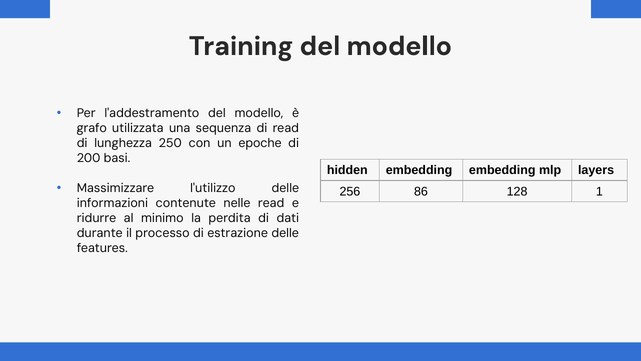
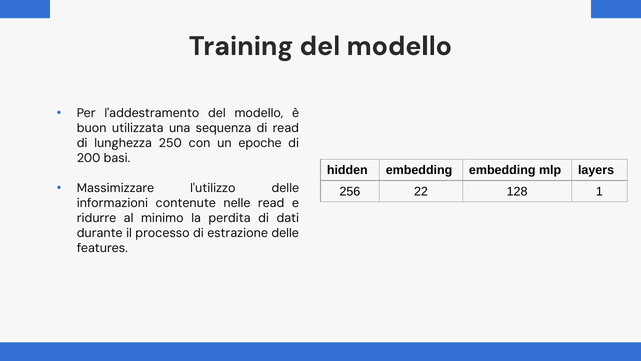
grafo: grafo -> buon (92, 128)
86: 86 -> 22 (421, 191)
